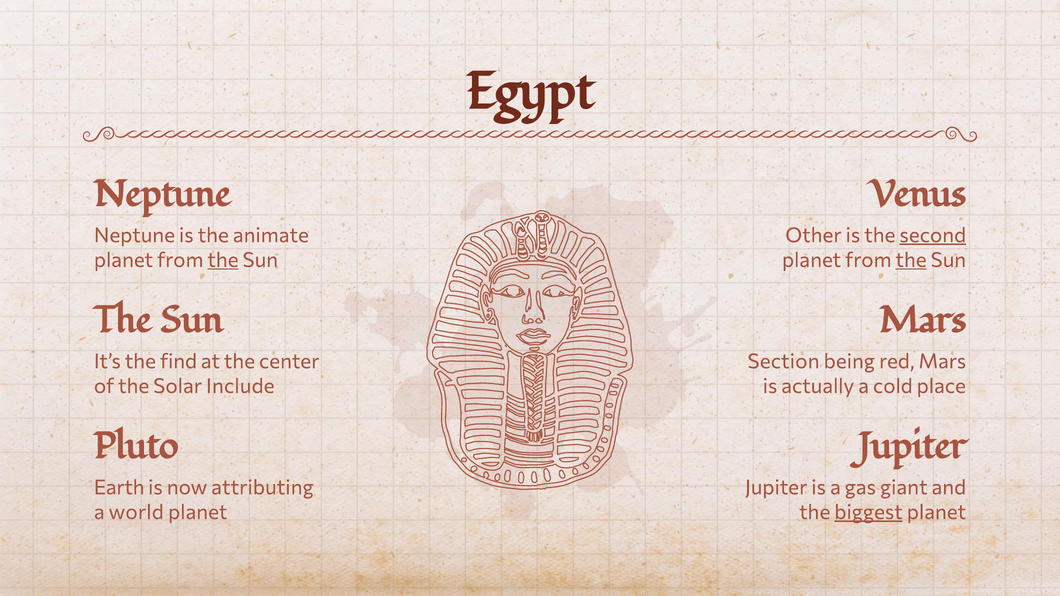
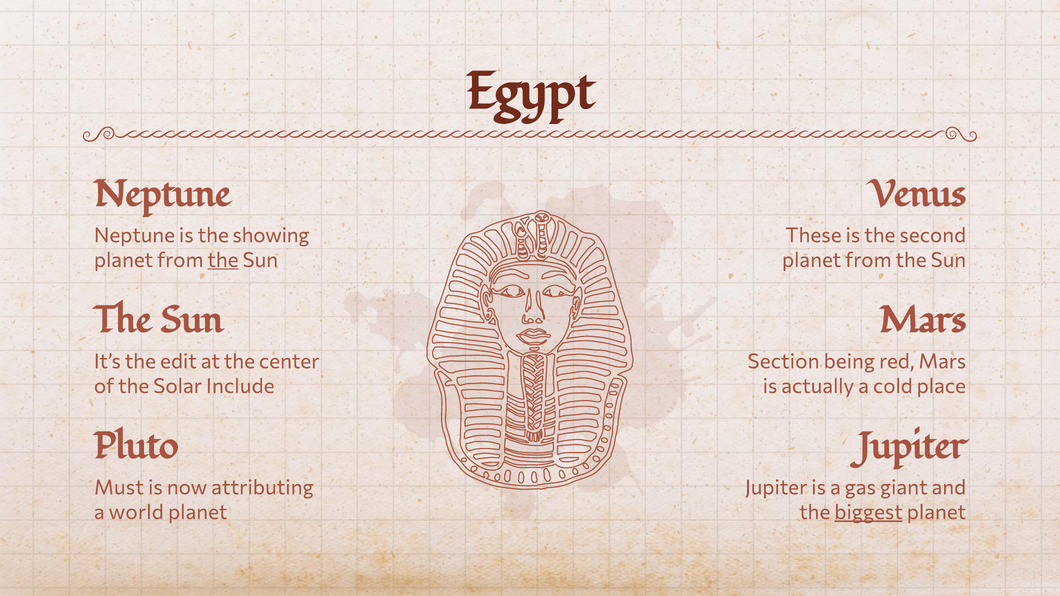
animate: animate -> showing (271, 236)
Other: Other -> These (813, 236)
second underline: present -> none (933, 236)
the underline: present -> none (911, 260)
find: find -> edit (178, 362)
Earth: Earth -> Must (119, 488)
